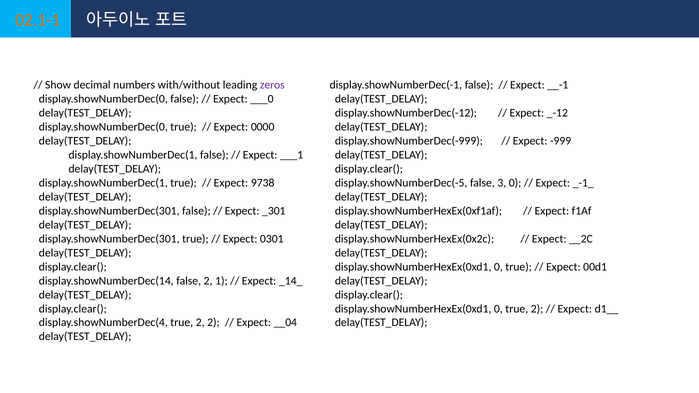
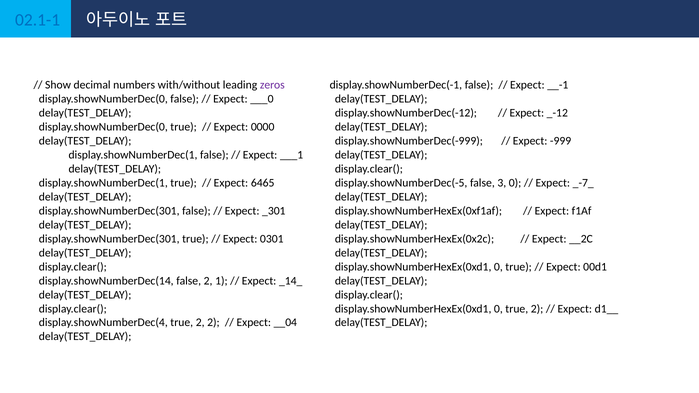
02.1-1 colour: orange -> blue (38, 20)
9738: 9738 -> 6465 (263, 183)
_-1_: _-1_ -> _-7_ (583, 183)
